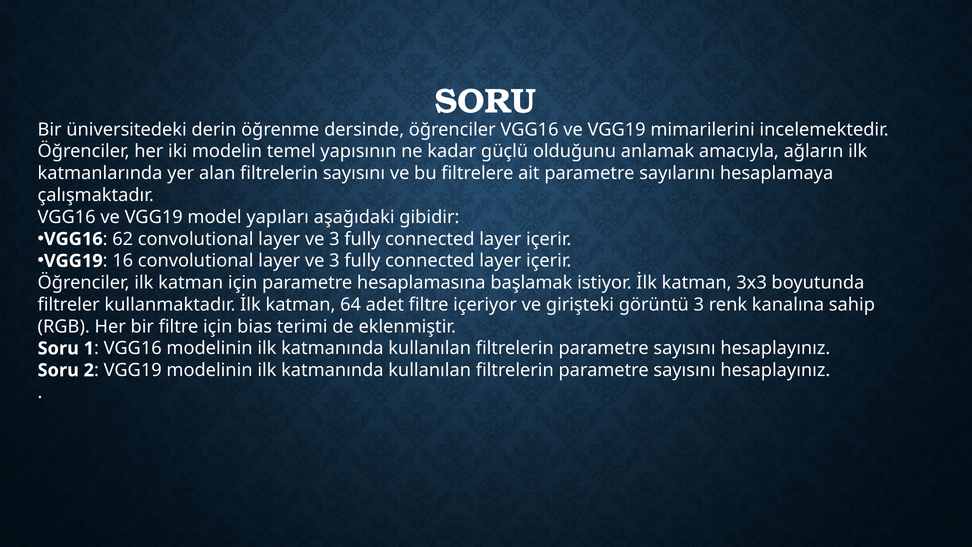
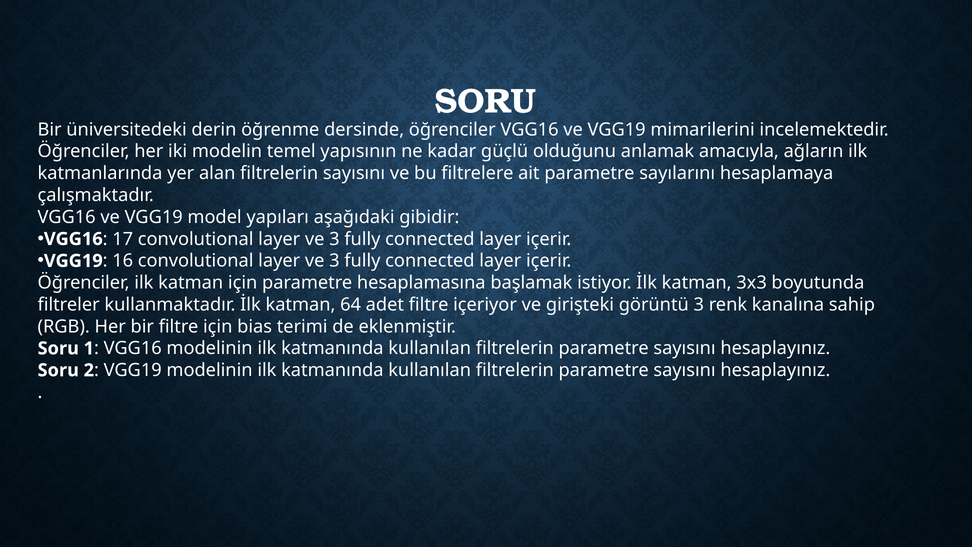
62: 62 -> 17 (123, 239)
